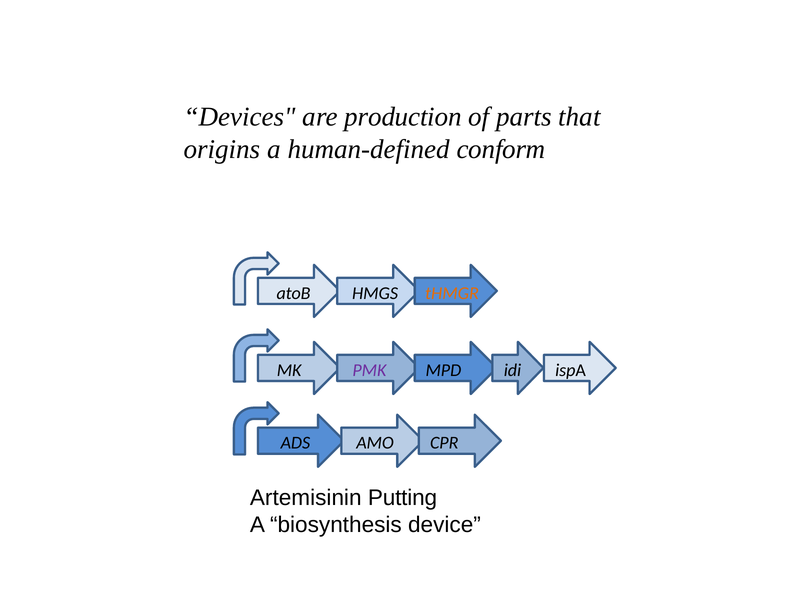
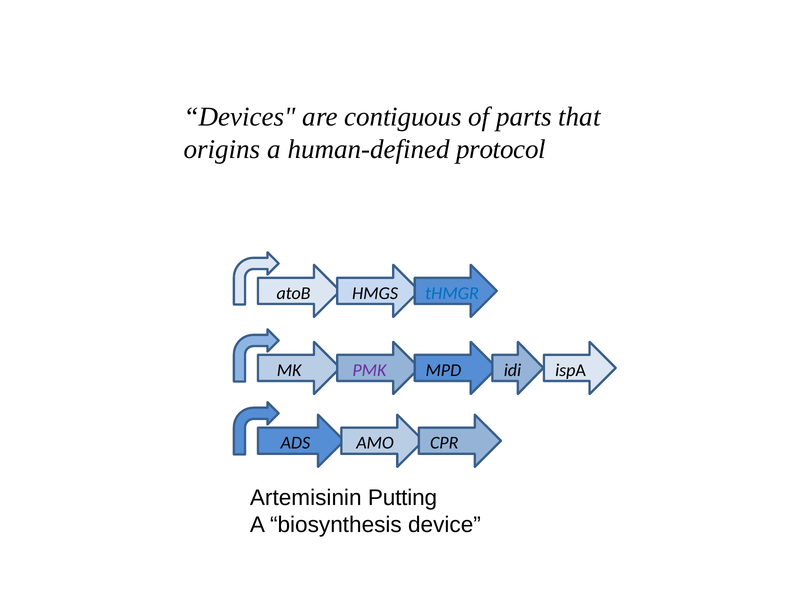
production: production -> contiguous (403, 117)
conform: conform -> protocol (501, 149)
tHMGR colour: orange -> blue (452, 293)
